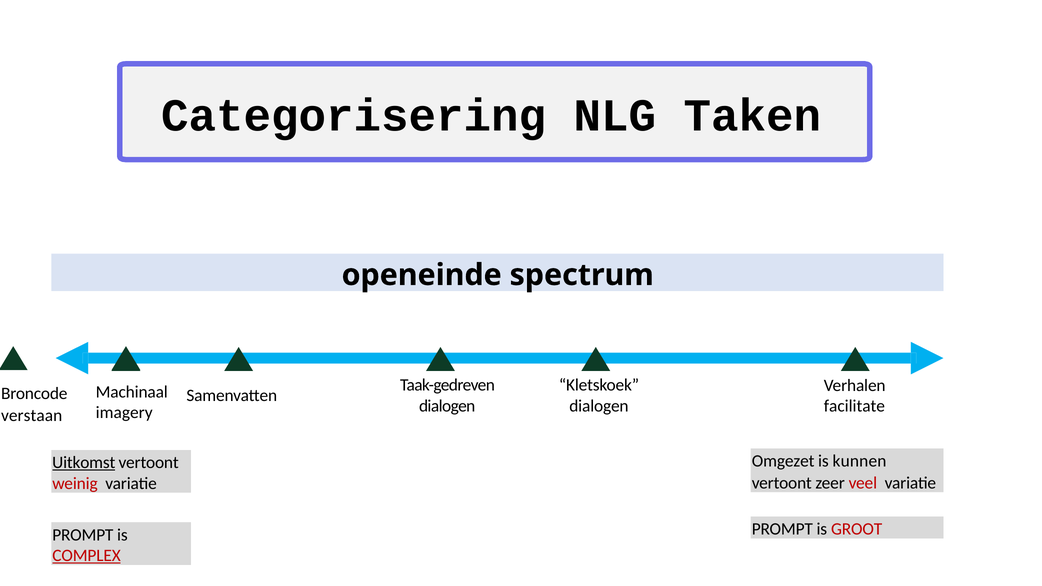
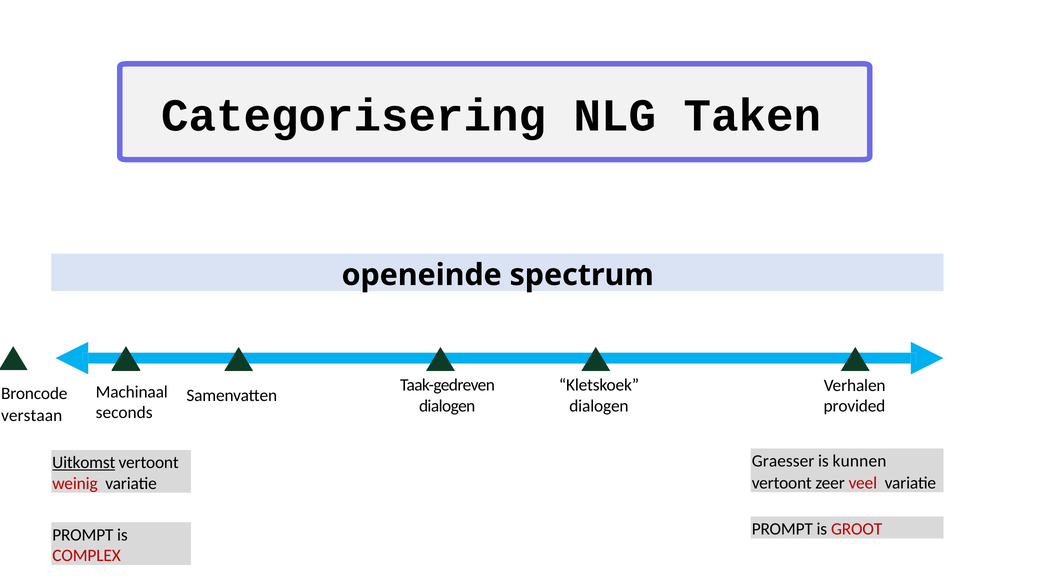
facilitate: facilitate -> provided (854, 406)
imagery: imagery -> seconds (124, 413)
Omgezet: Omgezet -> Graesser (783, 461)
COMPLEX underline: present -> none (87, 556)
